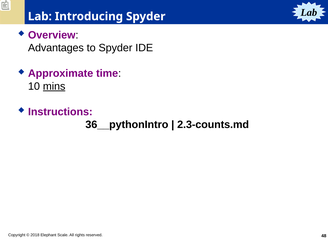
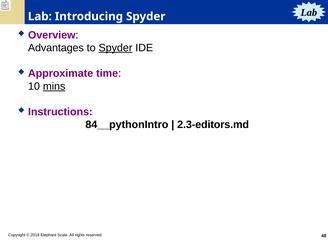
Spyder underline: none -> present (115, 48)
36__pythonIntro: 36__pythonIntro -> 84__pythonIntro (127, 125)
2.3-counts.md: 2.3-counts.md -> 2.3-editors.md (213, 125)
